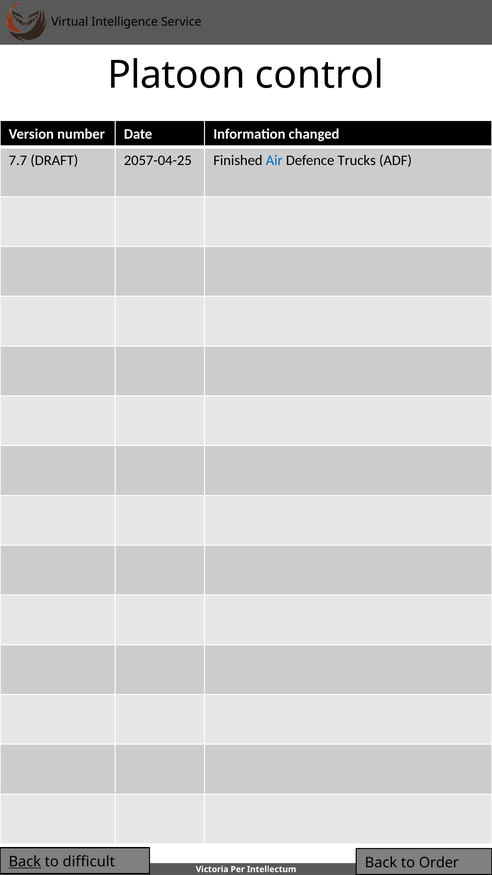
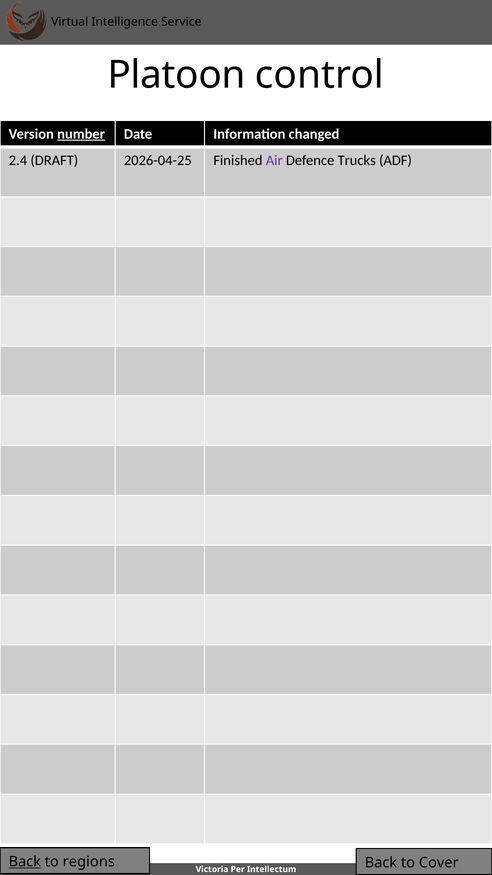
number underline: none -> present (81, 134)
7.7: 7.7 -> 2.4 (18, 160)
2057-04-25: 2057-04-25 -> 2026-04-25 (158, 160)
Air colour: blue -> purple (274, 160)
difficult: difficult -> regions (89, 861)
Order: Order -> Cover (439, 862)
